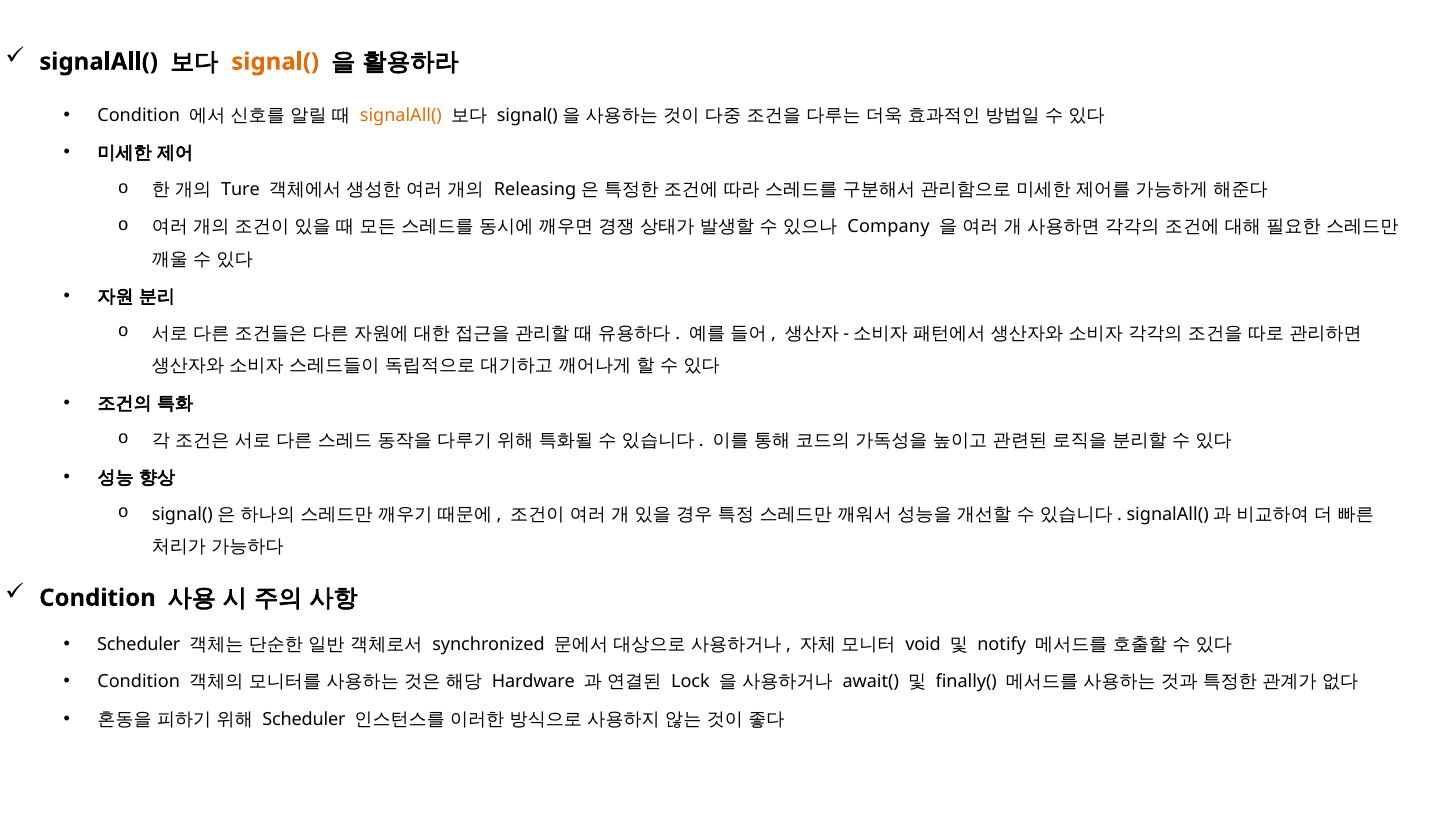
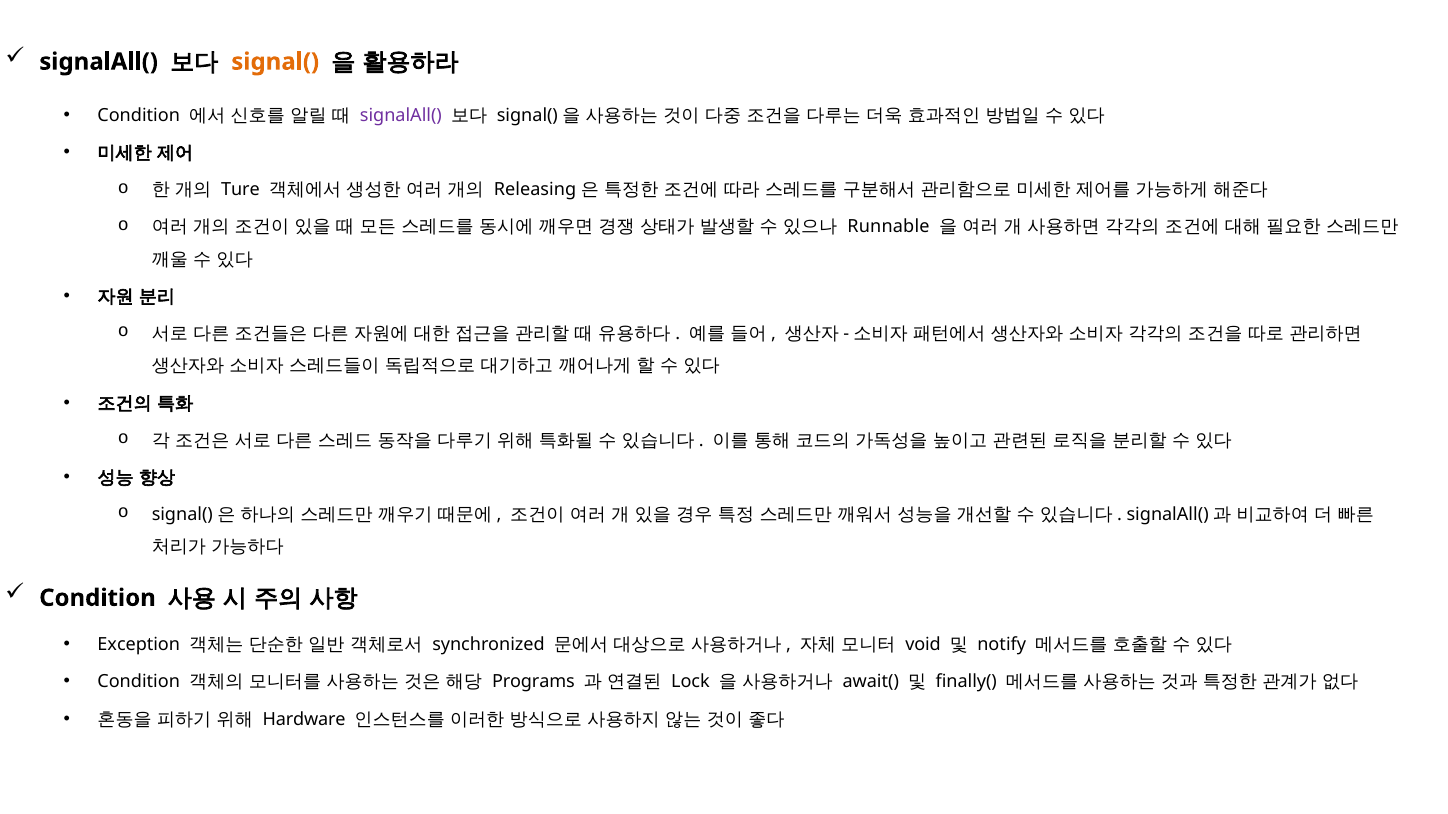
signalAll( colour: orange -> purple (401, 115)
Company: Company -> Runnable (889, 227)
Scheduler: Scheduler -> Exception (139, 645)
Hardware: Hardware -> Programs (533, 682)
Scheduler: Scheduler -> Hardware (304, 720)
